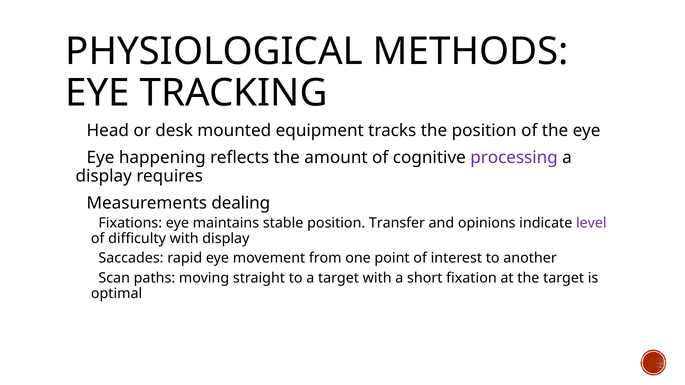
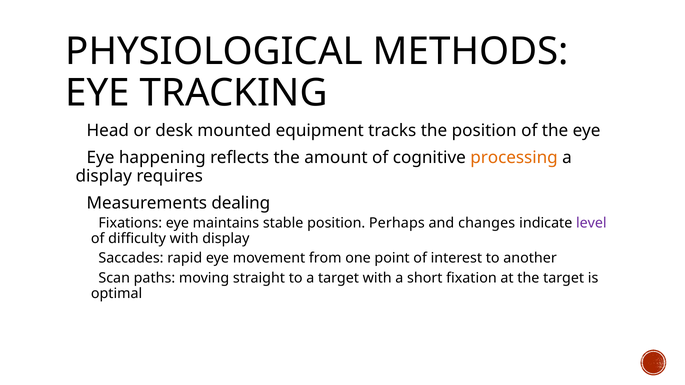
processing colour: purple -> orange (514, 158)
Transfer: Transfer -> Perhaps (397, 223)
opinions: opinions -> changes (487, 223)
